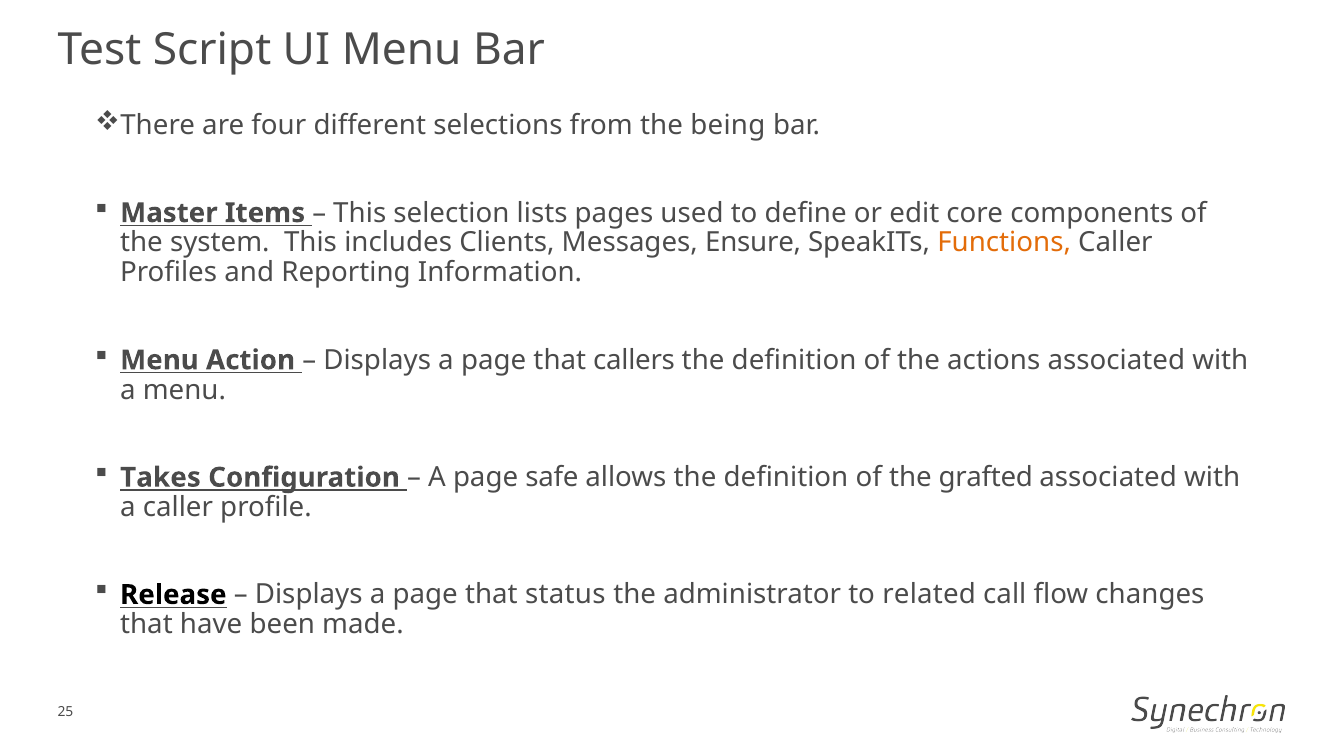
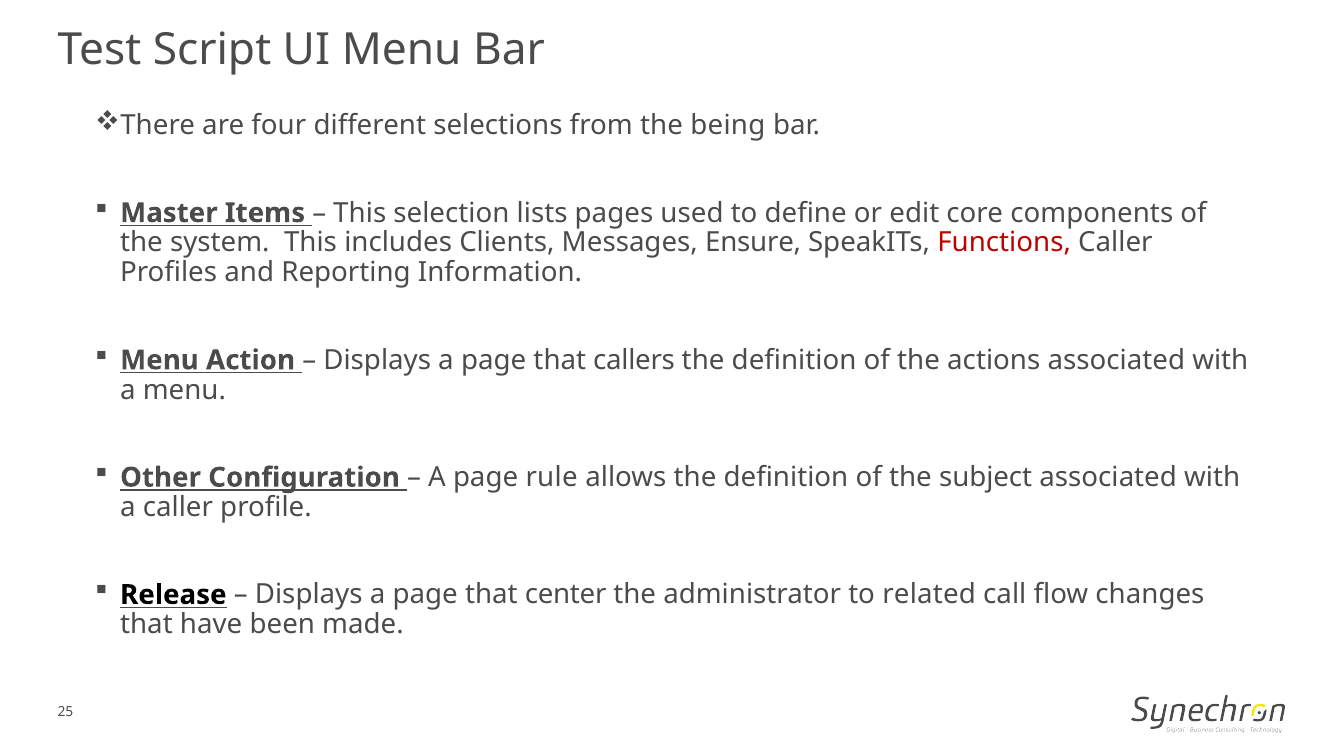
Functions colour: orange -> red (1004, 243)
Takes: Takes -> Other (161, 477)
safe: safe -> rule (552, 477)
grafted: grafted -> subject (986, 477)
status: status -> center (566, 595)
